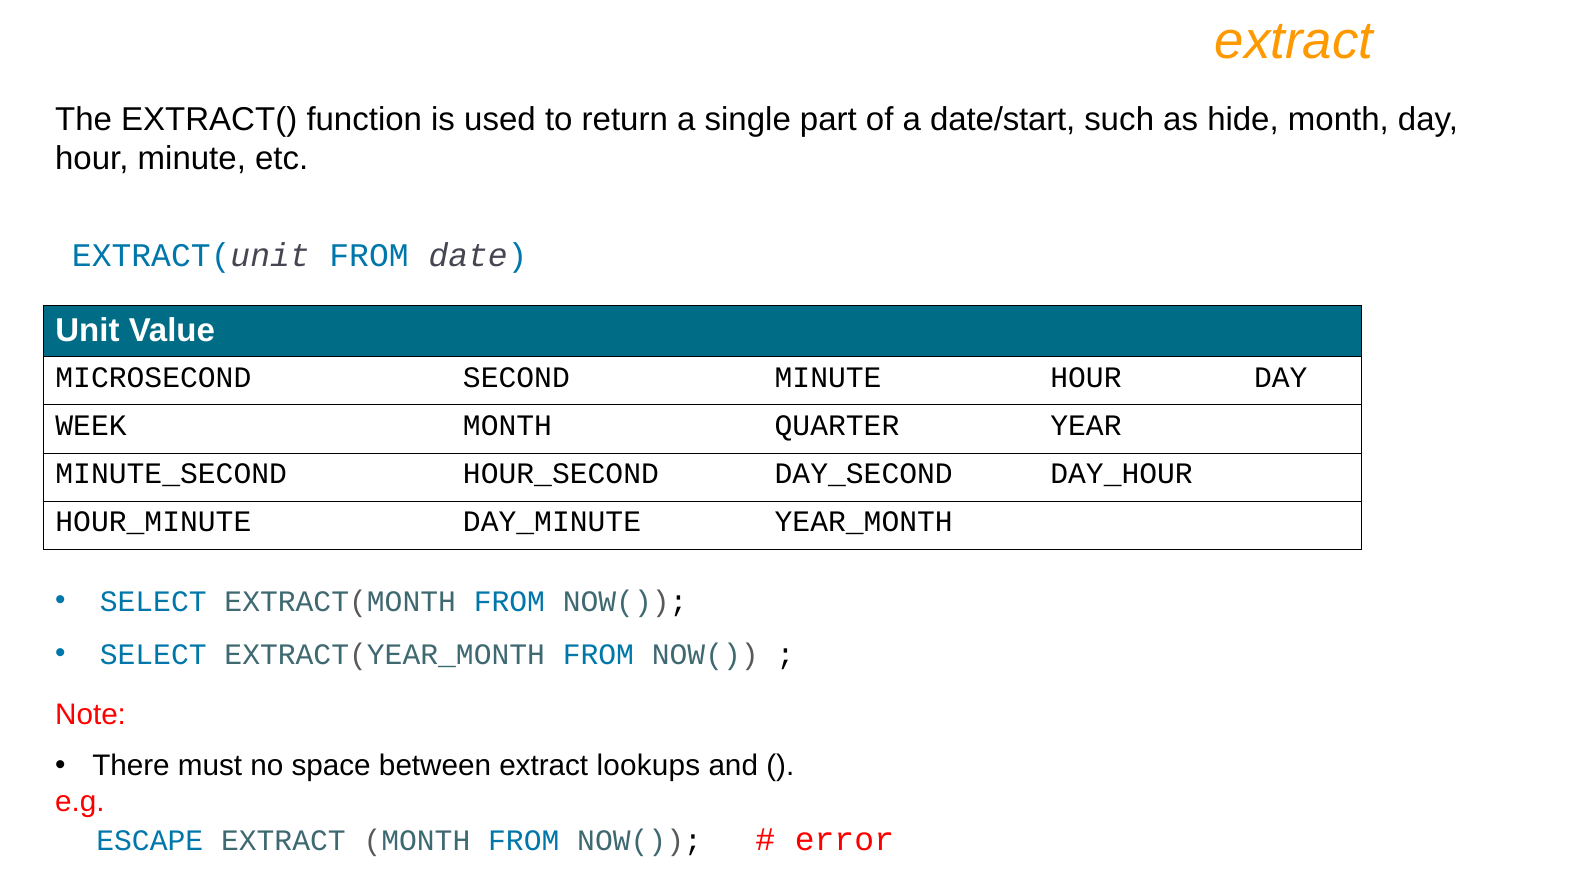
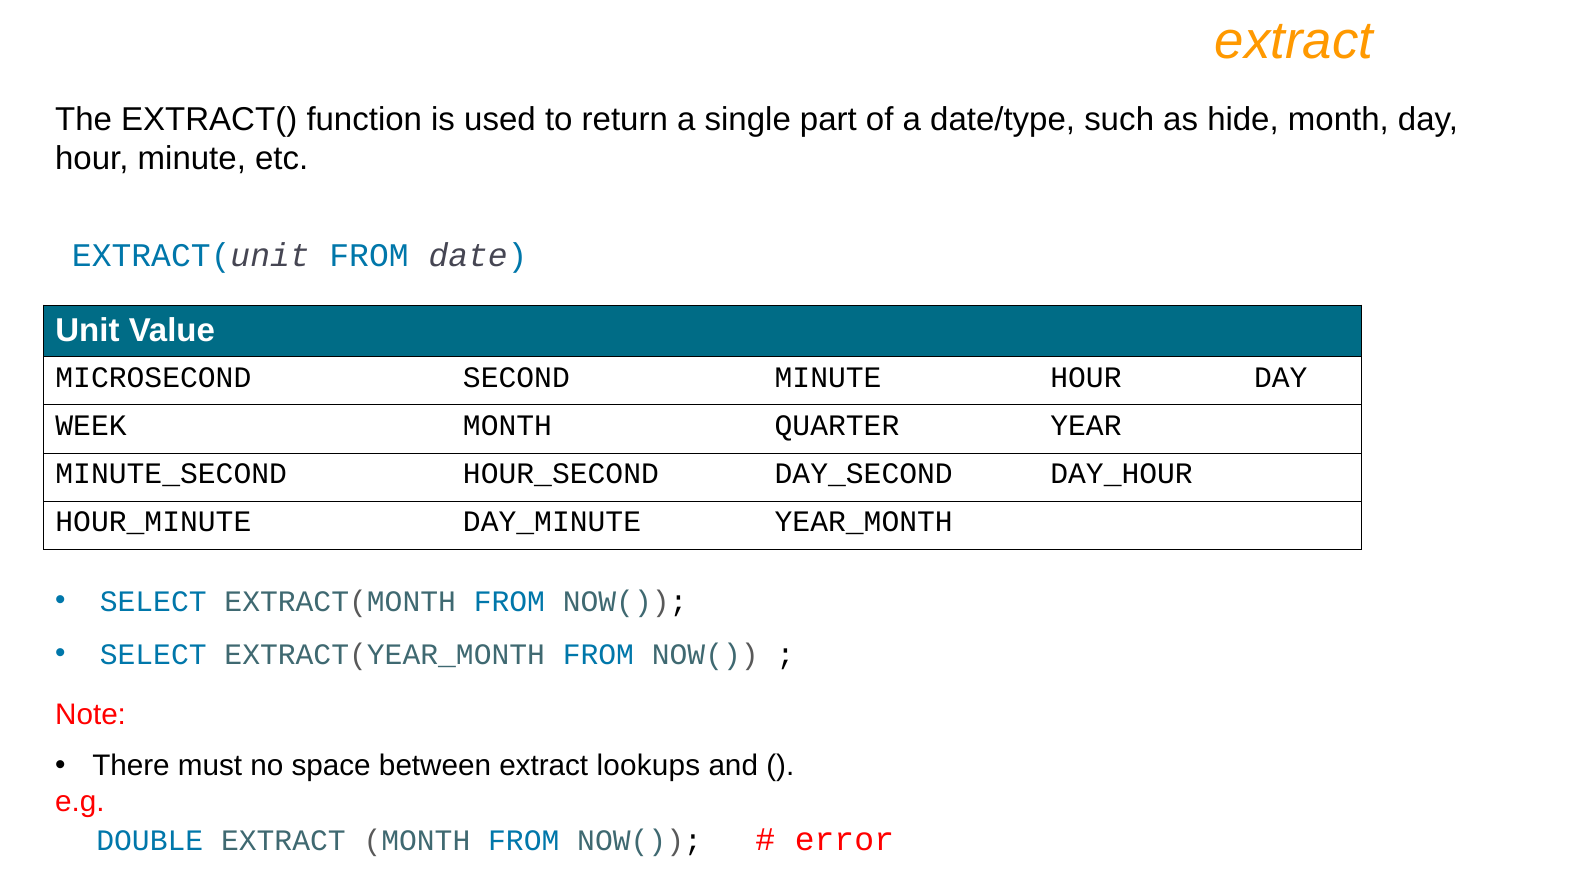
date/start: date/start -> date/type (1003, 119)
ESCAPE: ESCAPE -> DOUBLE (150, 840)
